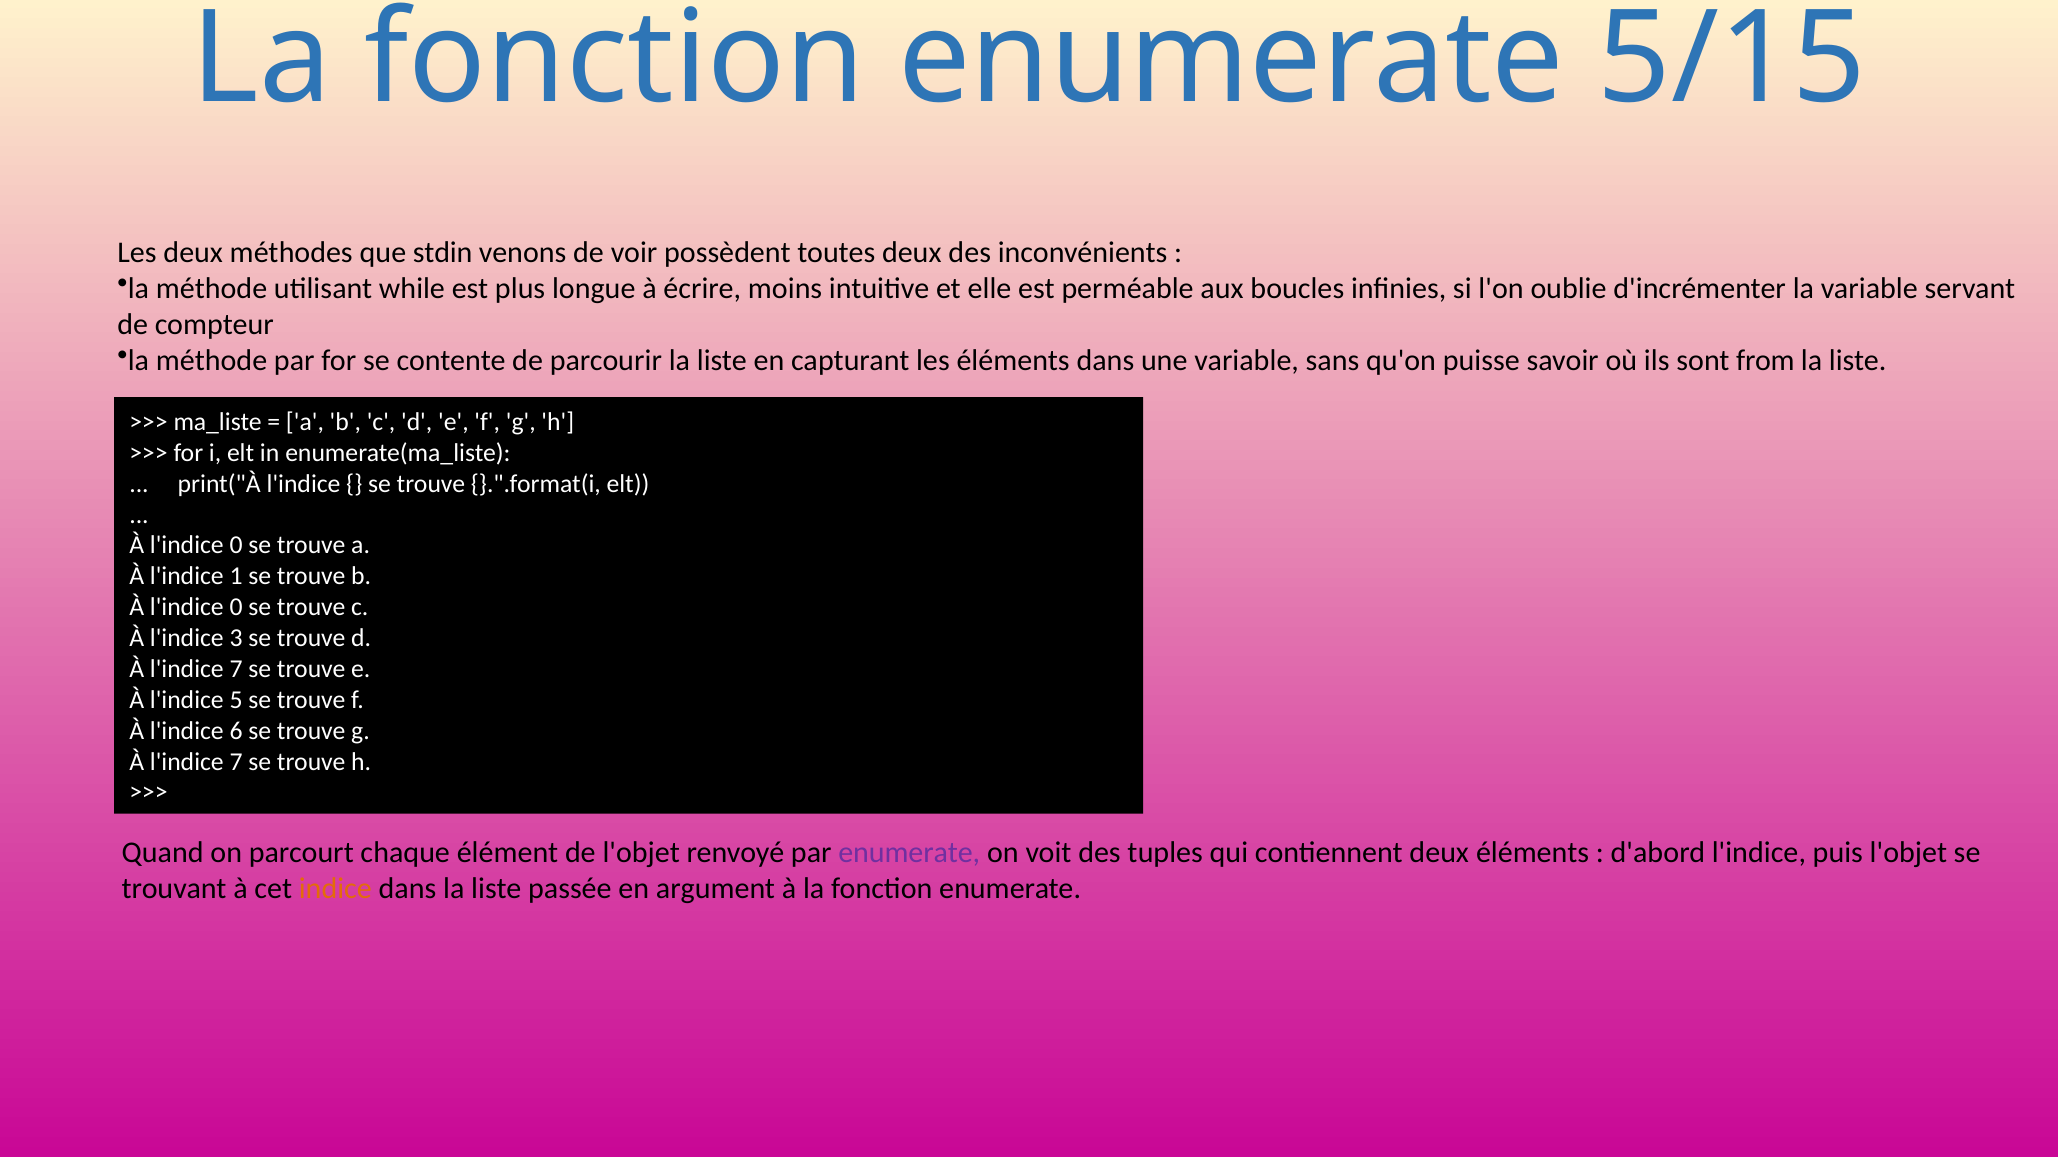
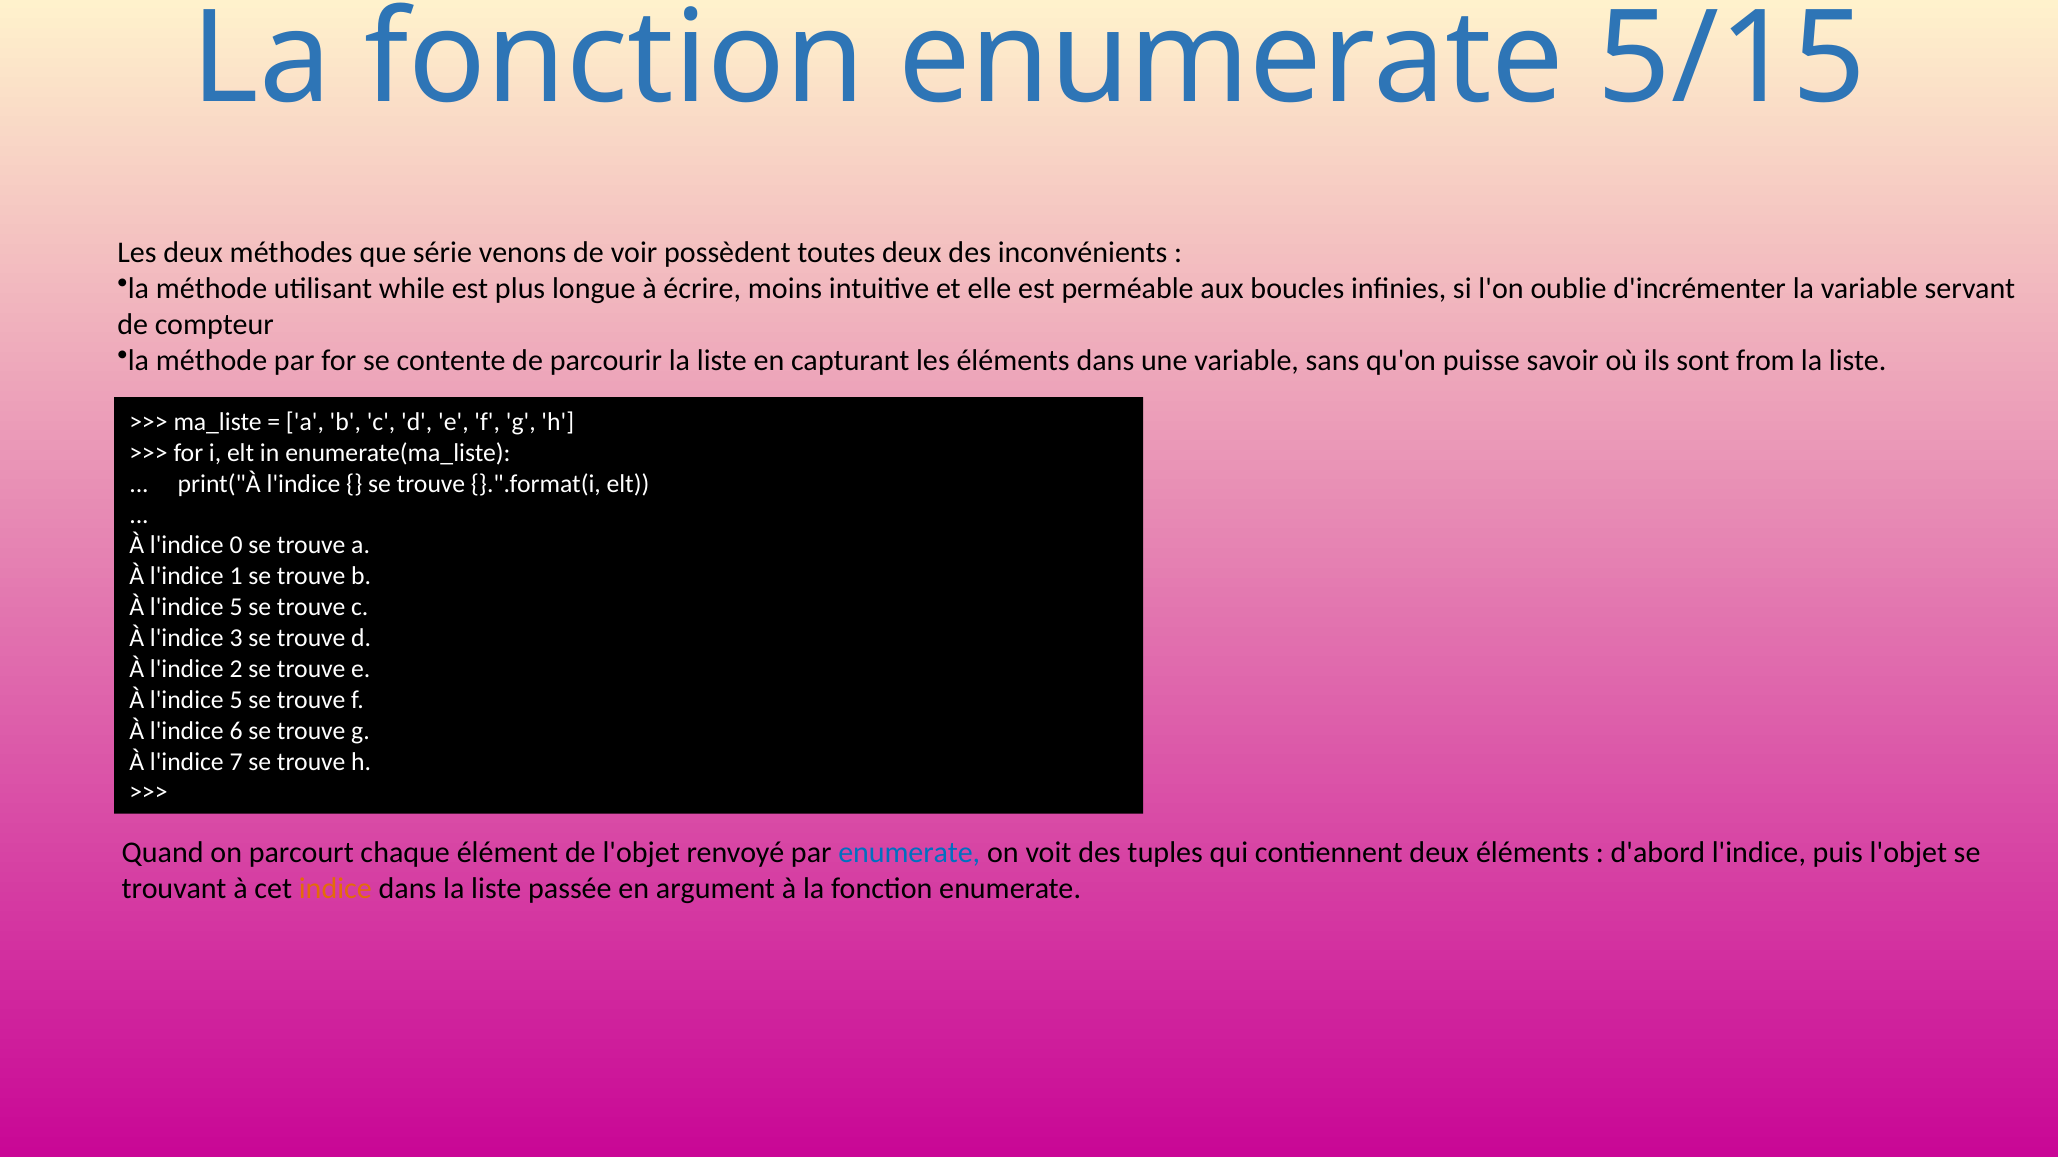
stdin: stdin -> série (443, 252)
0: 0 -> 5 (236, 607)
7: 7 -> 2 (236, 669)
enumerate colour: purple -> blue (909, 853)
